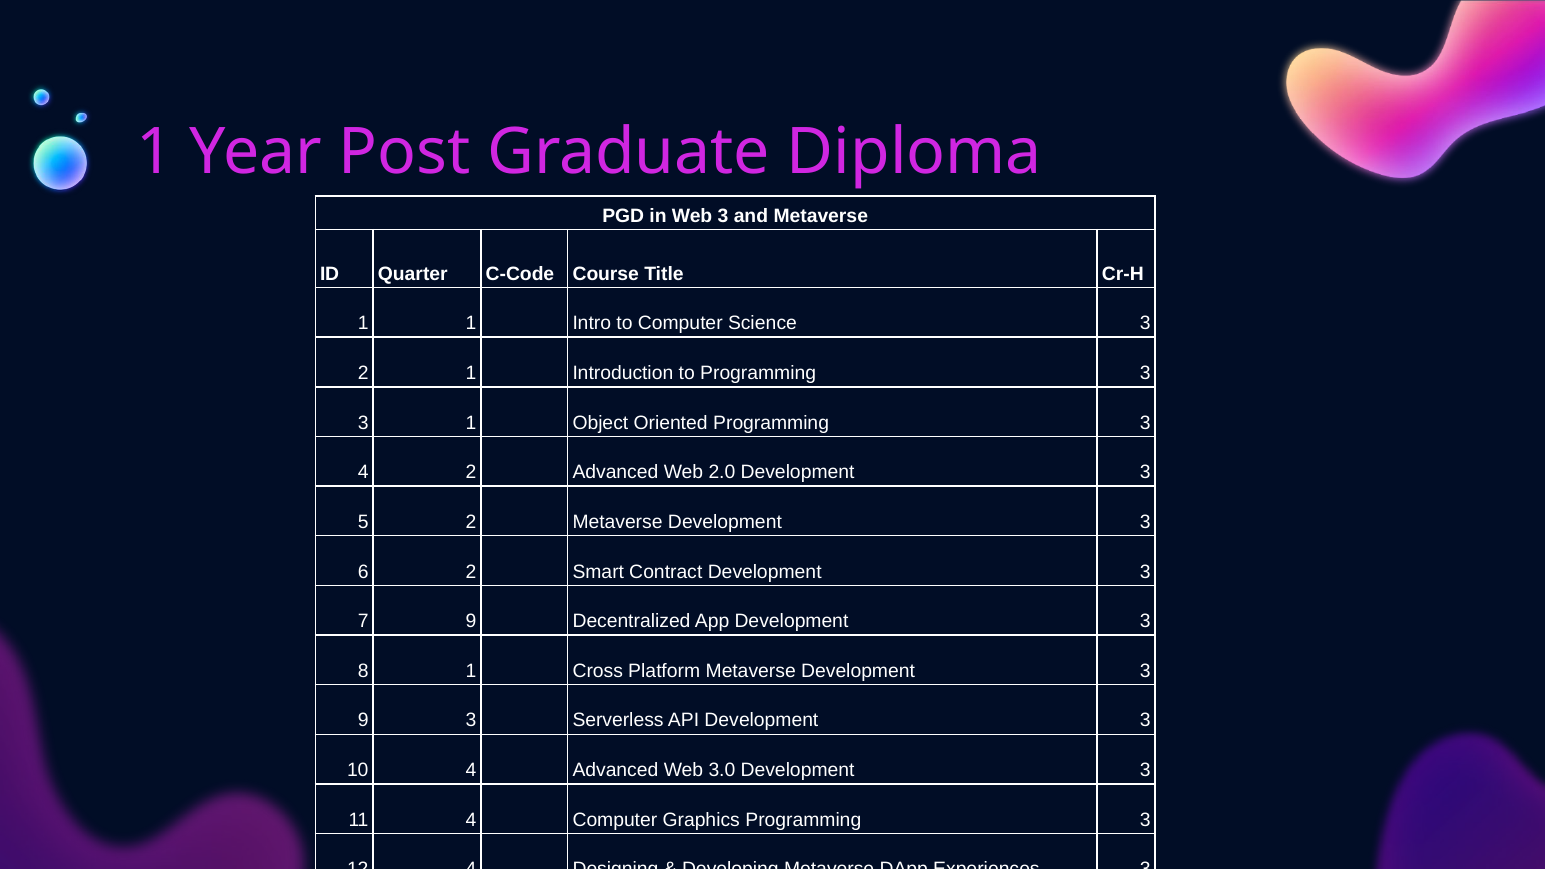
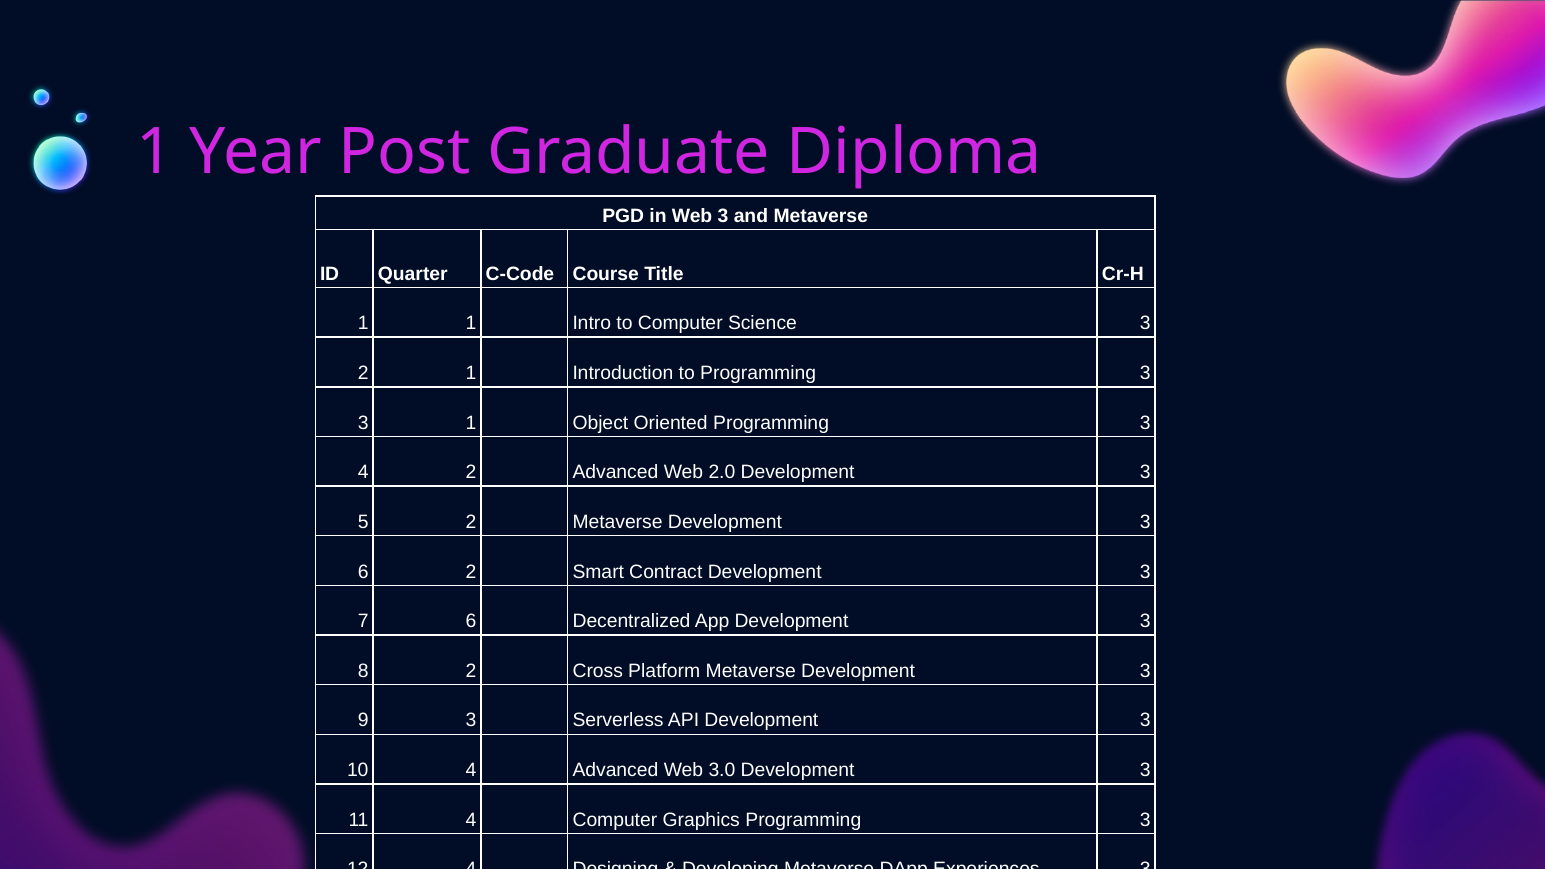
7 9: 9 -> 6 (471, 621)
8 1: 1 -> 2 (471, 671)
